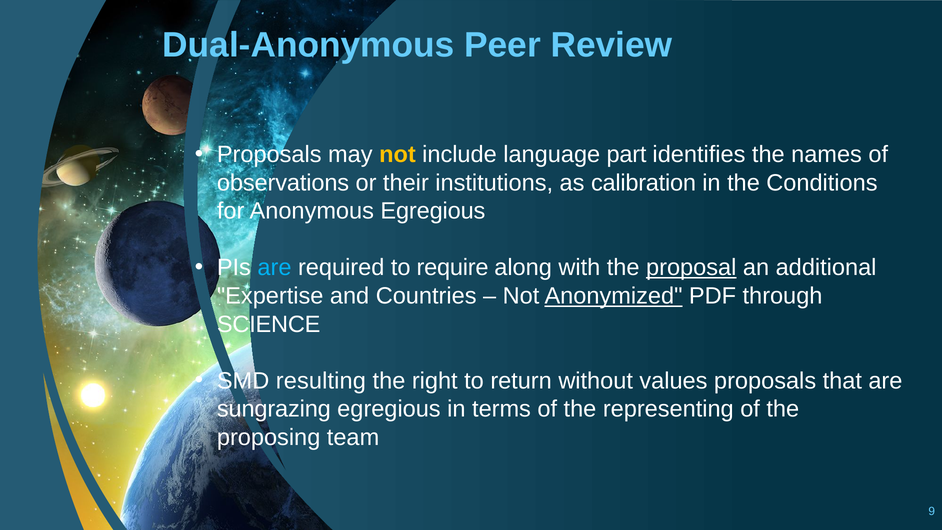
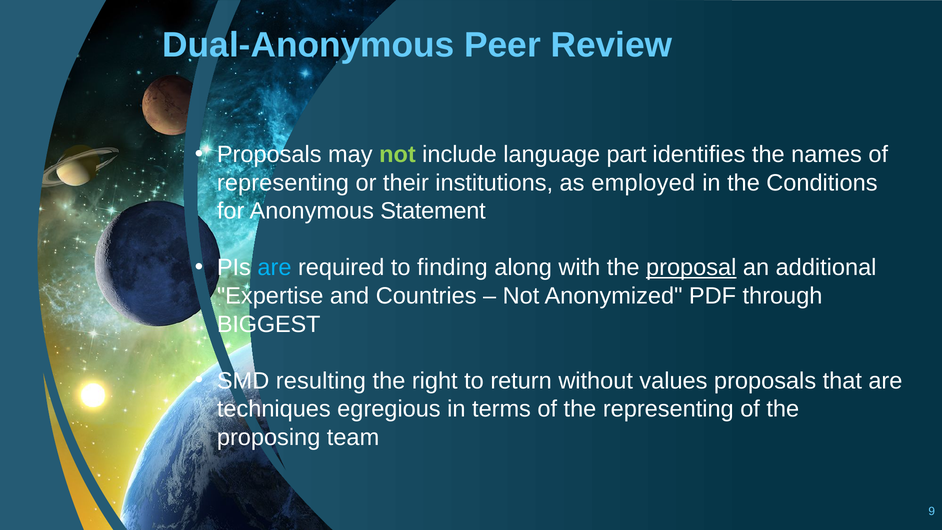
not colour: yellow -> light green (398, 155)
observations: observations -> representing (283, 183)
calibration: calibration -> employed (643, 183)
Anonymous Egregious: Egregious -> Statement (433, 211)
require: require -> finding (452, 268)
Anonymized underline: present -> none (613, 296)
SCIENCE: SCIENCE -> BIGGEST (269, 324)
sungrazing: sungrazing -> techniques (274, 409)
